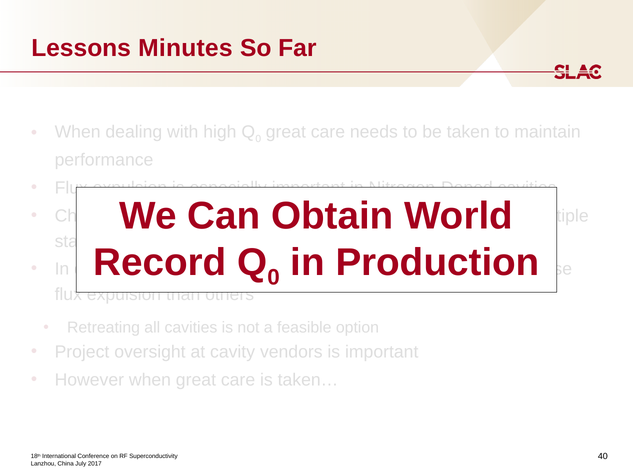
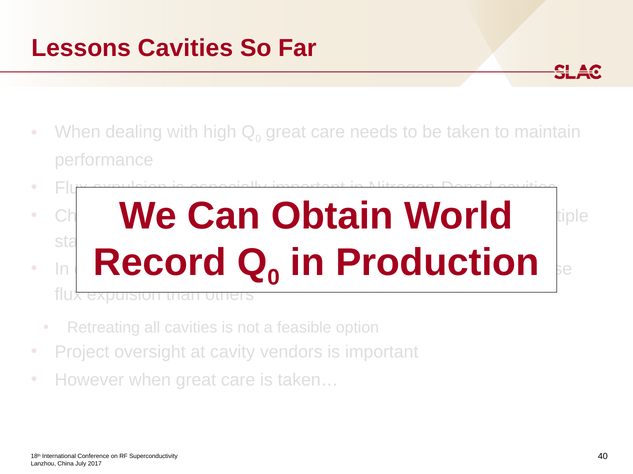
Lessons Minutes: Minutes -> Cavities (185, 48)
